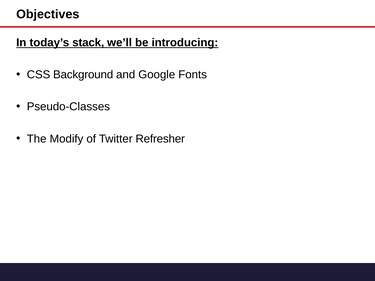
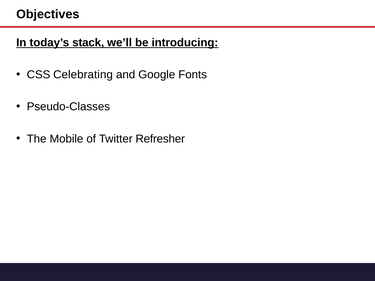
Background: Background -> Celebrating (83, 75)
Modify: Modify -> Mobile (66, 139)
